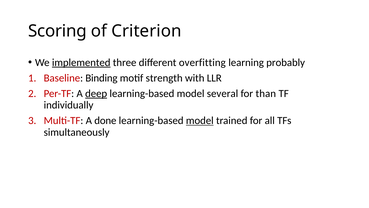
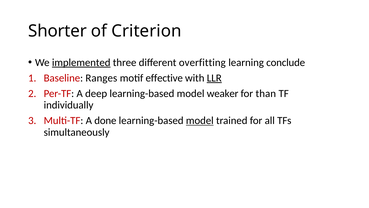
Scoring: Scoring -> Shorter (57, 31)
probably: probably -> conclude (286, 62)
Binding: Binding -> Ranges (101, 78)
strength: strength -> effective (164, 78)
LLR underline: none -> present (214, 78)
deep underline: present -> none (96, 93)
several: several -> weaker (223, 93)
